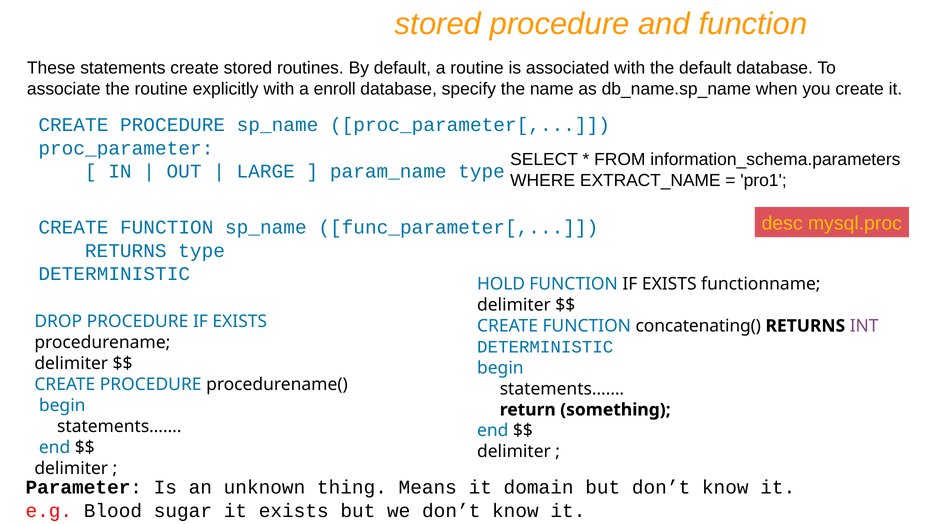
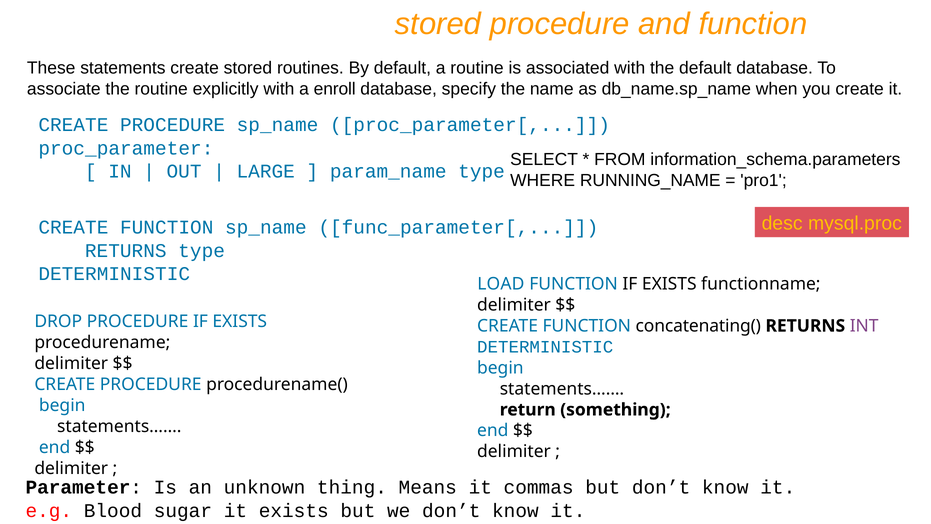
EXTRACT_NAME: EXTRACT_NAME -> RUNNING_NAME (650, 180)
HOLD: HOLD -> LOAD (501, 284)
domain: domain -> commas (539, 487)
